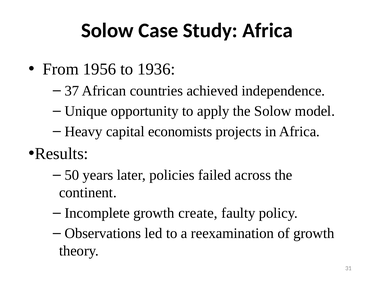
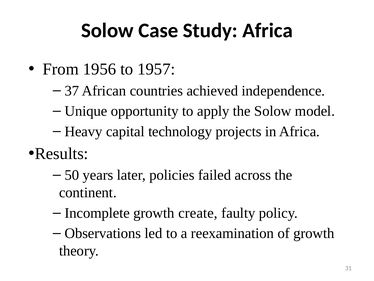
1936: 1936 -> 1957 (156, 69)
economists: economists -> technology (180, 131)
